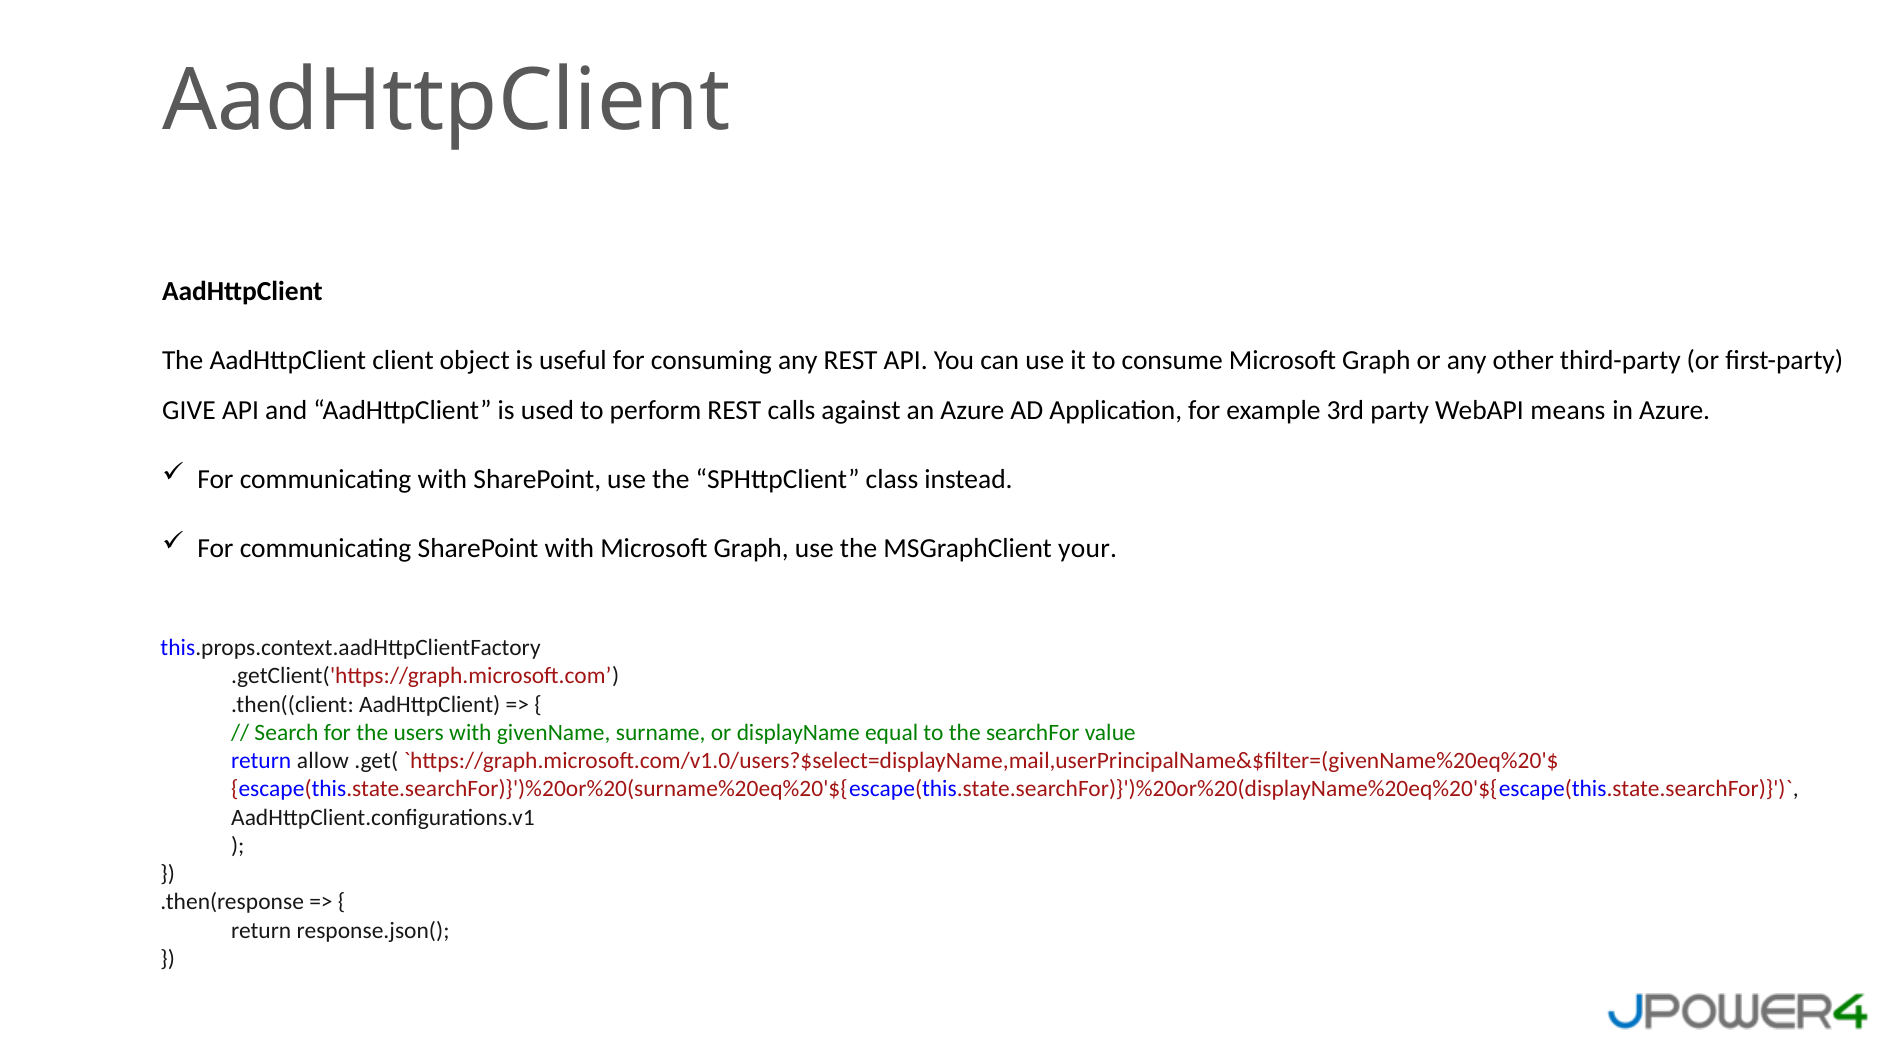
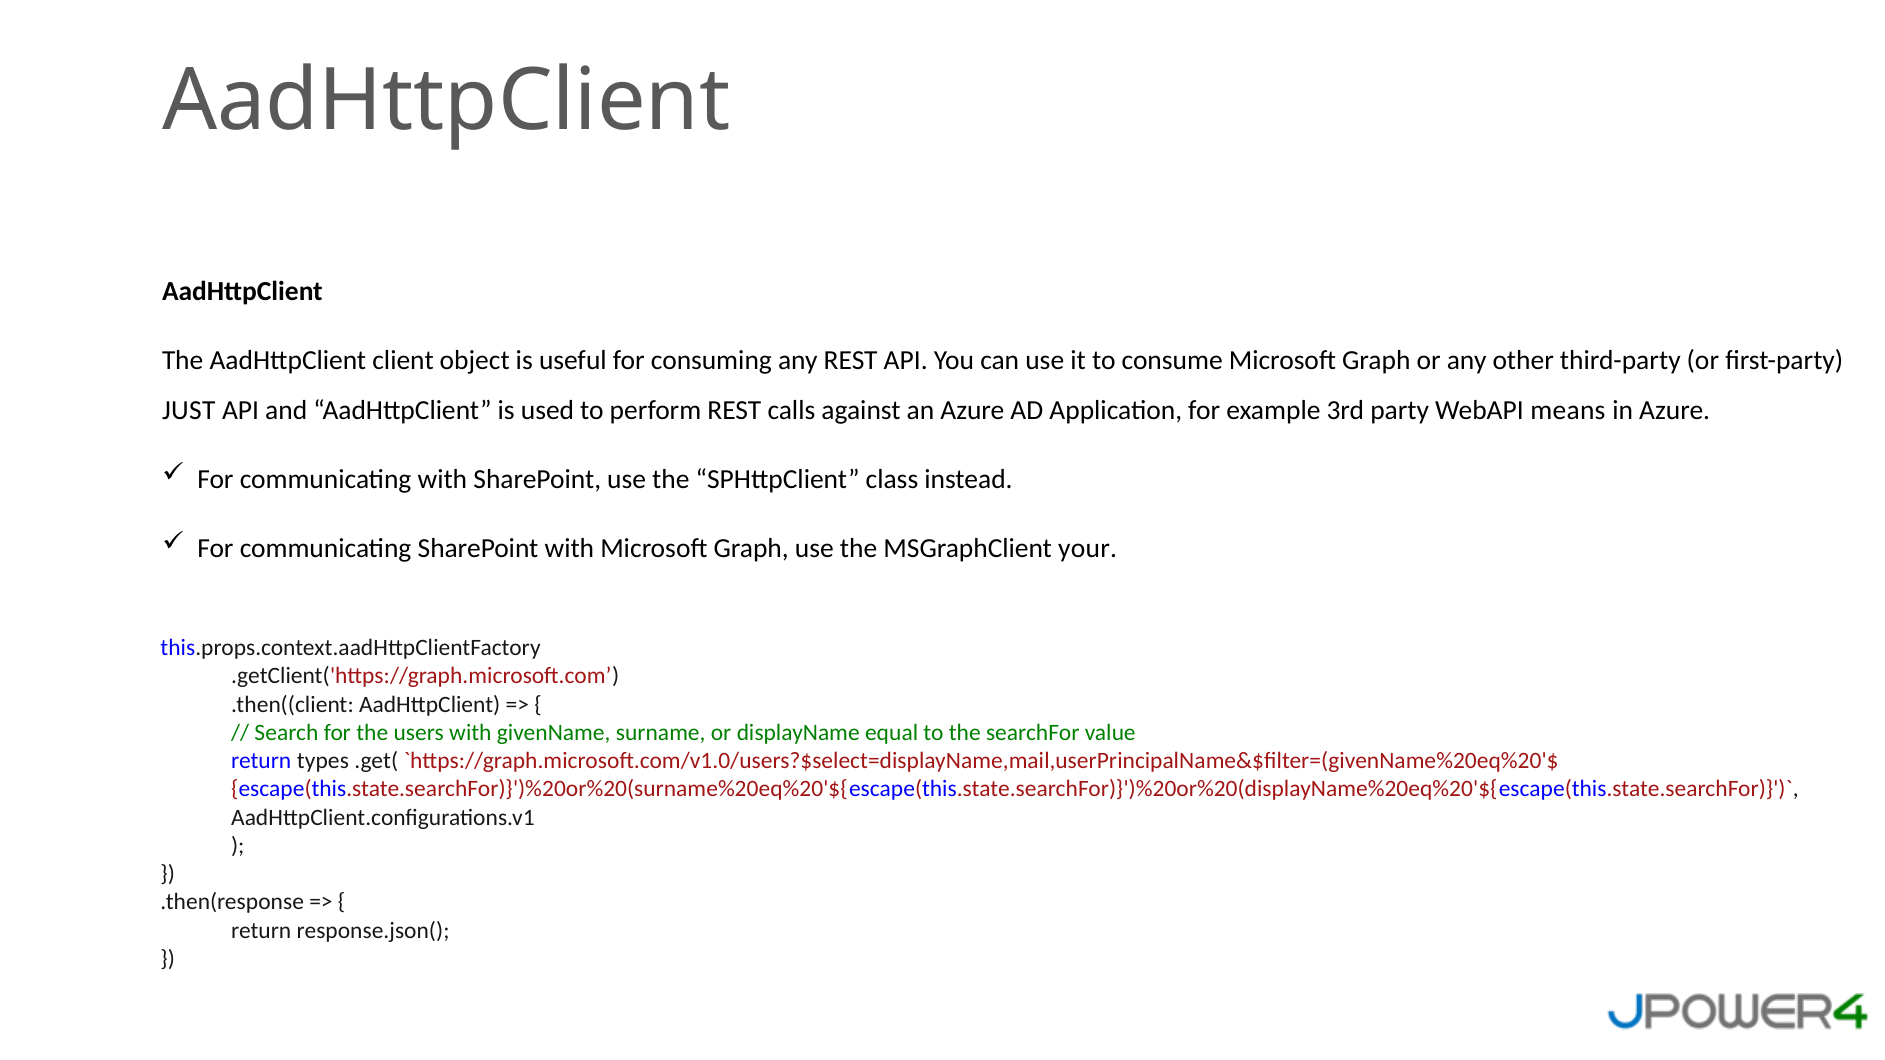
GIVE: GIVE -> JUST (189, 410)
allow: allow -> types (323, 761)
